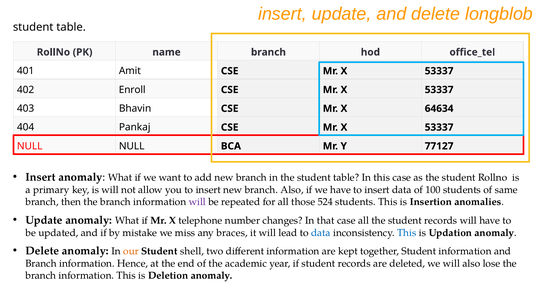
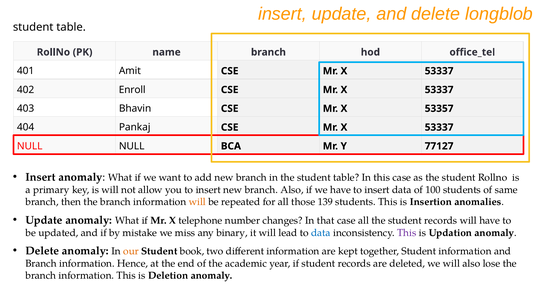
64634: 64634 -> 53357 (439, 109)
will colour: purple -> orange (197, 202)
524: 524 -> 139 (325, 202)
braces: braces -> binary (232, 233)
This colour: blue -> purple (407, 233)
shell: shell -> book (192, 251)
